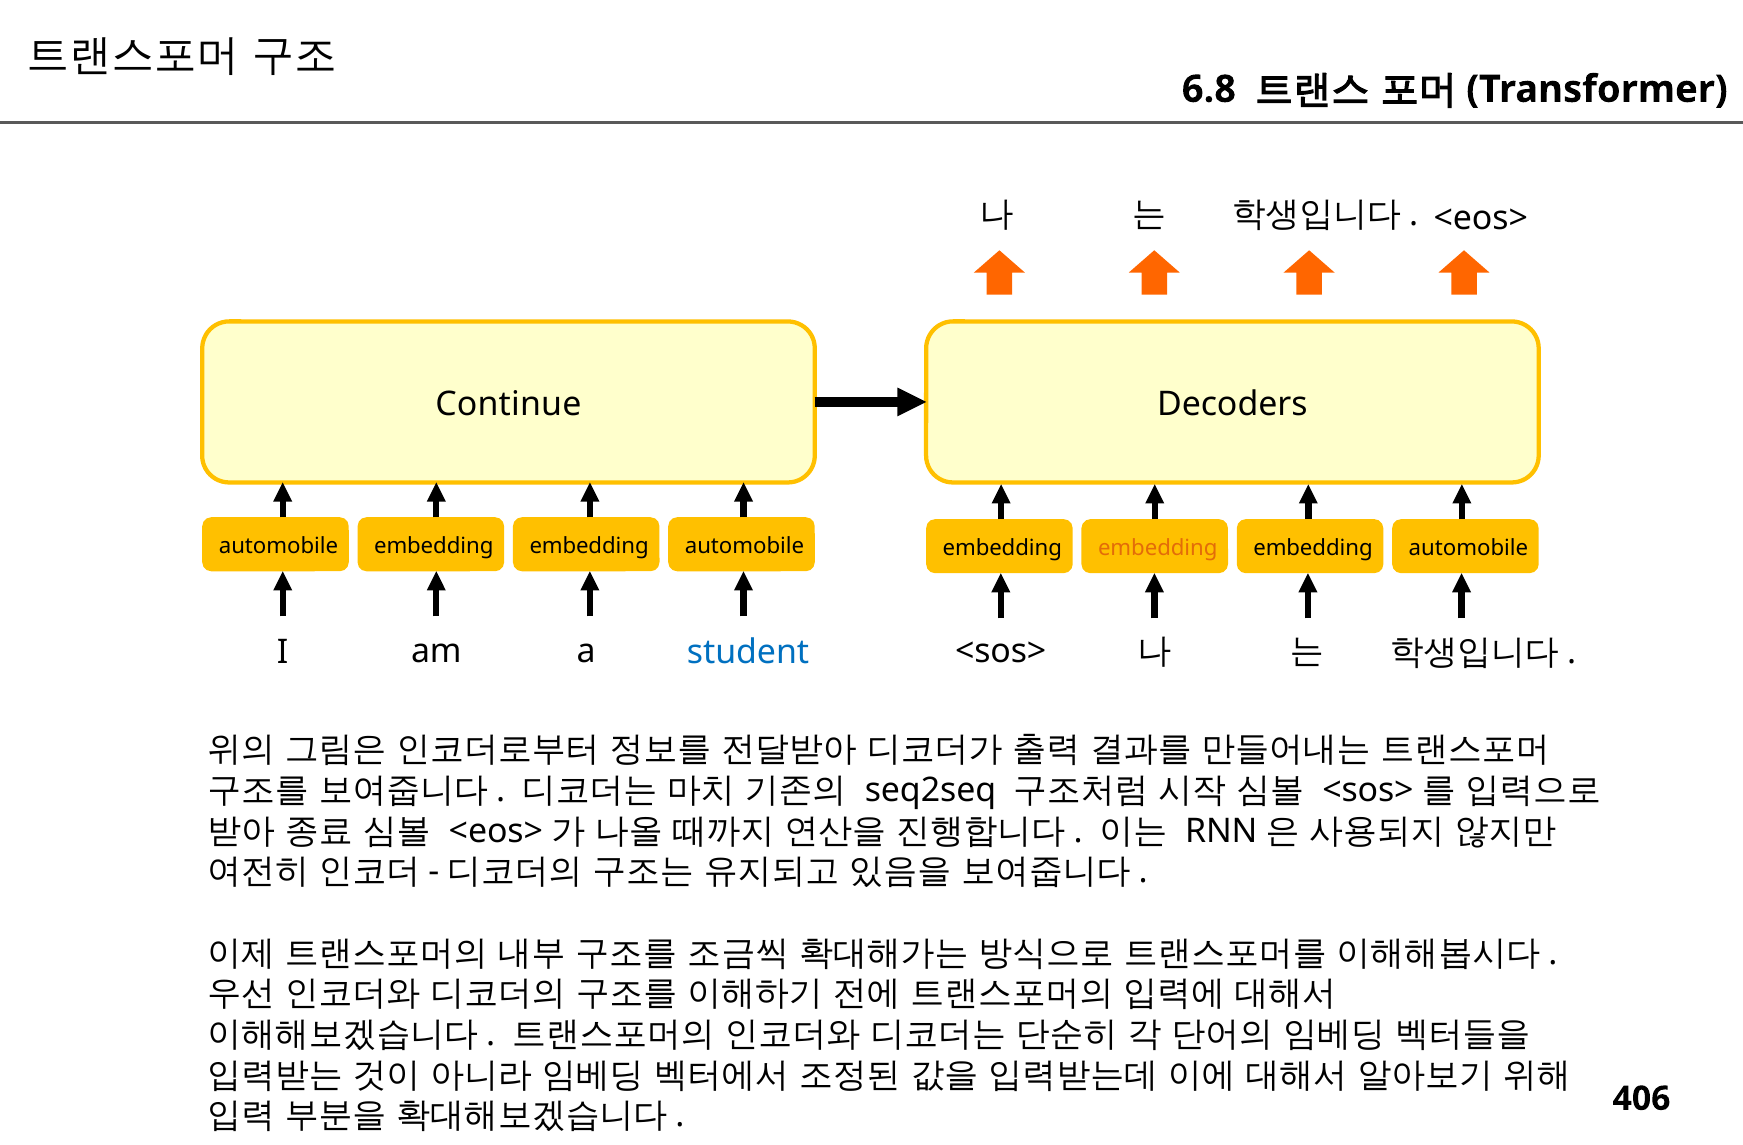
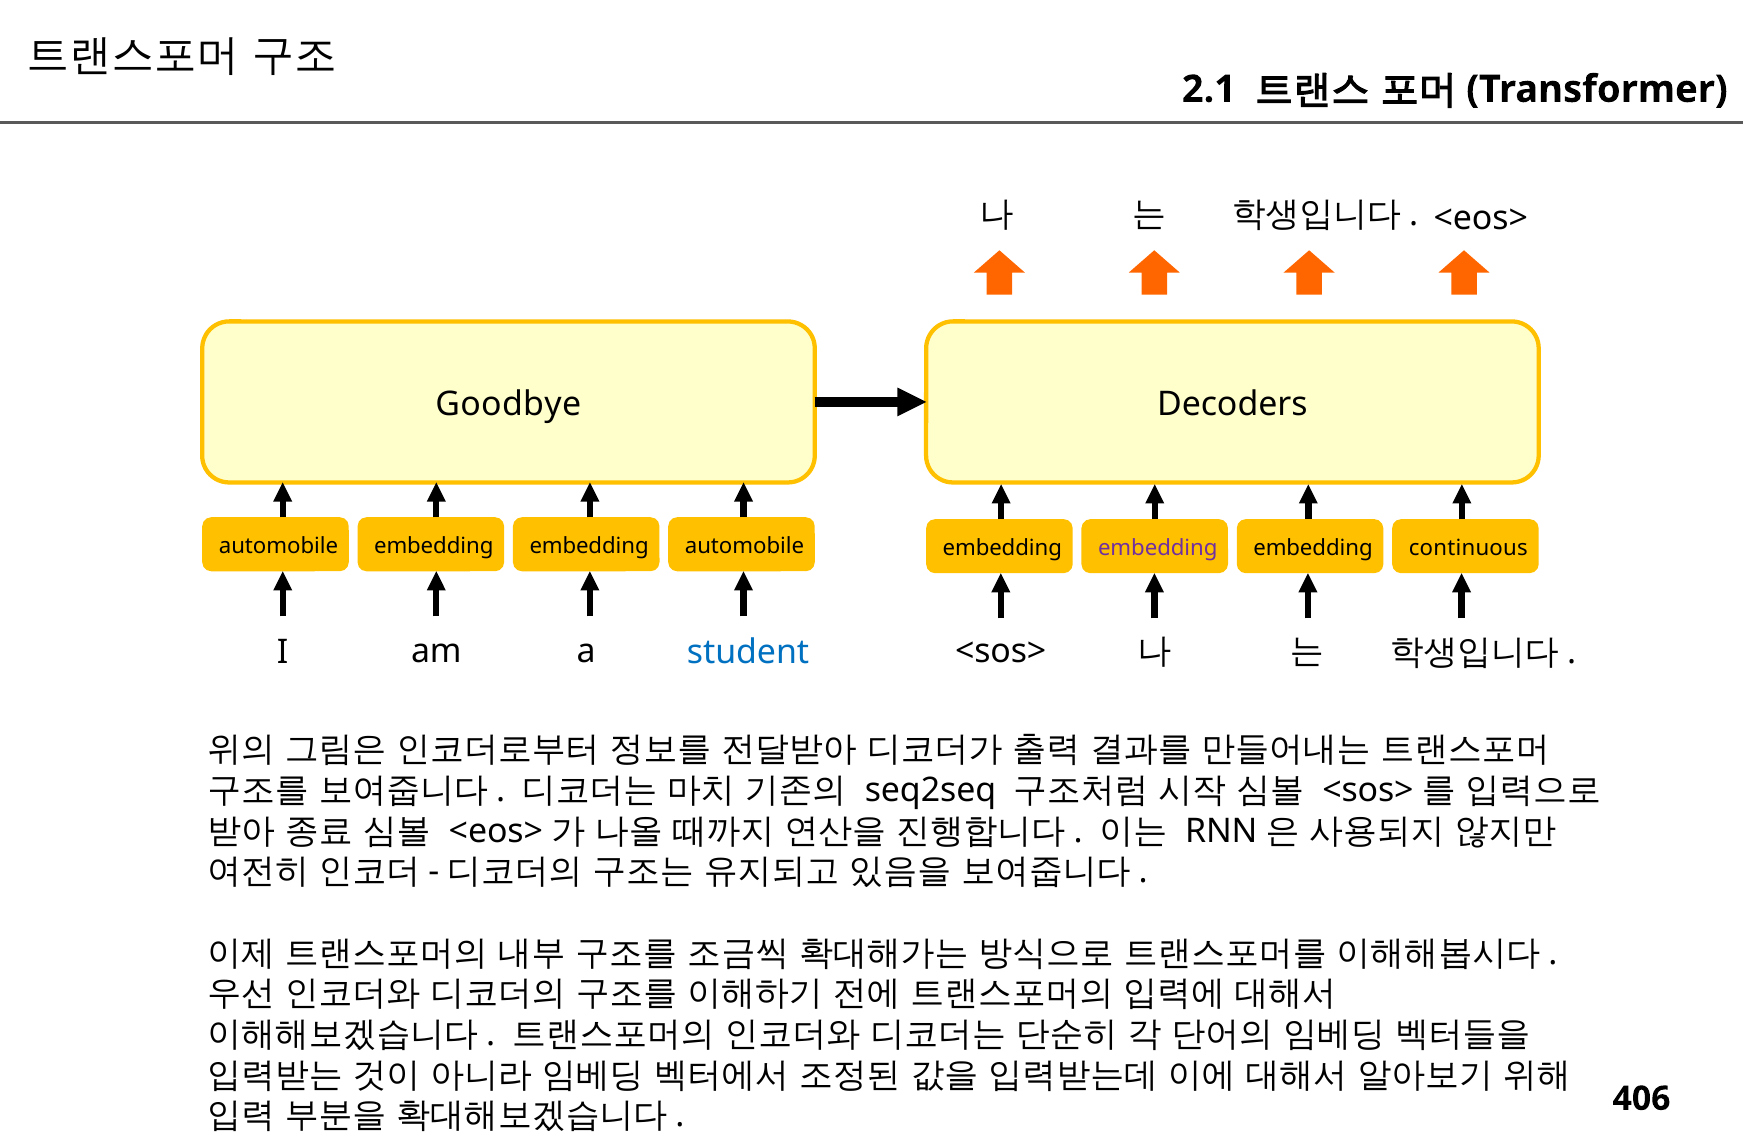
6.8: 6.8 -> 2.1 (1209, 89)
Continue: Continue -> Goodbye (508, 404)
embedding colour: orange -> purple (1158, 548)
automobile: automobile -> continuous (1468, 548)
